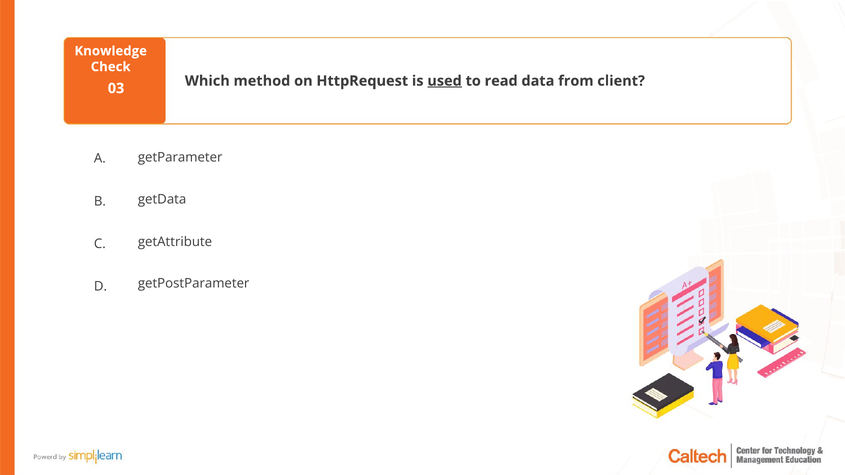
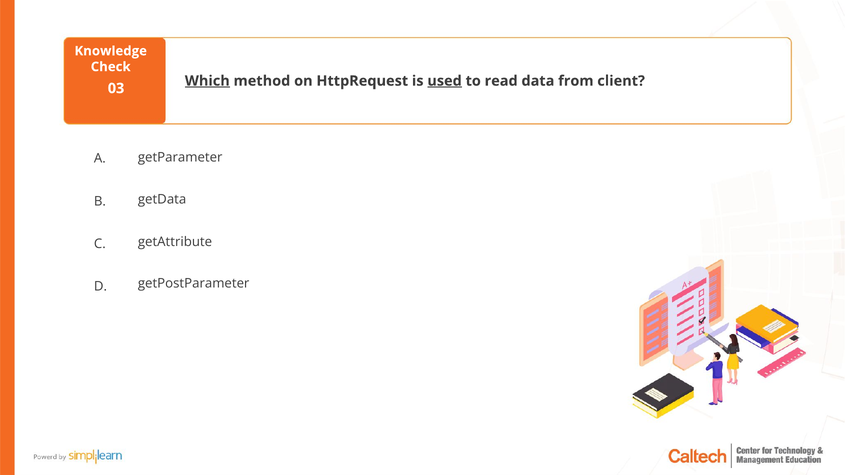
Which underline: none -> present (207, 81)
